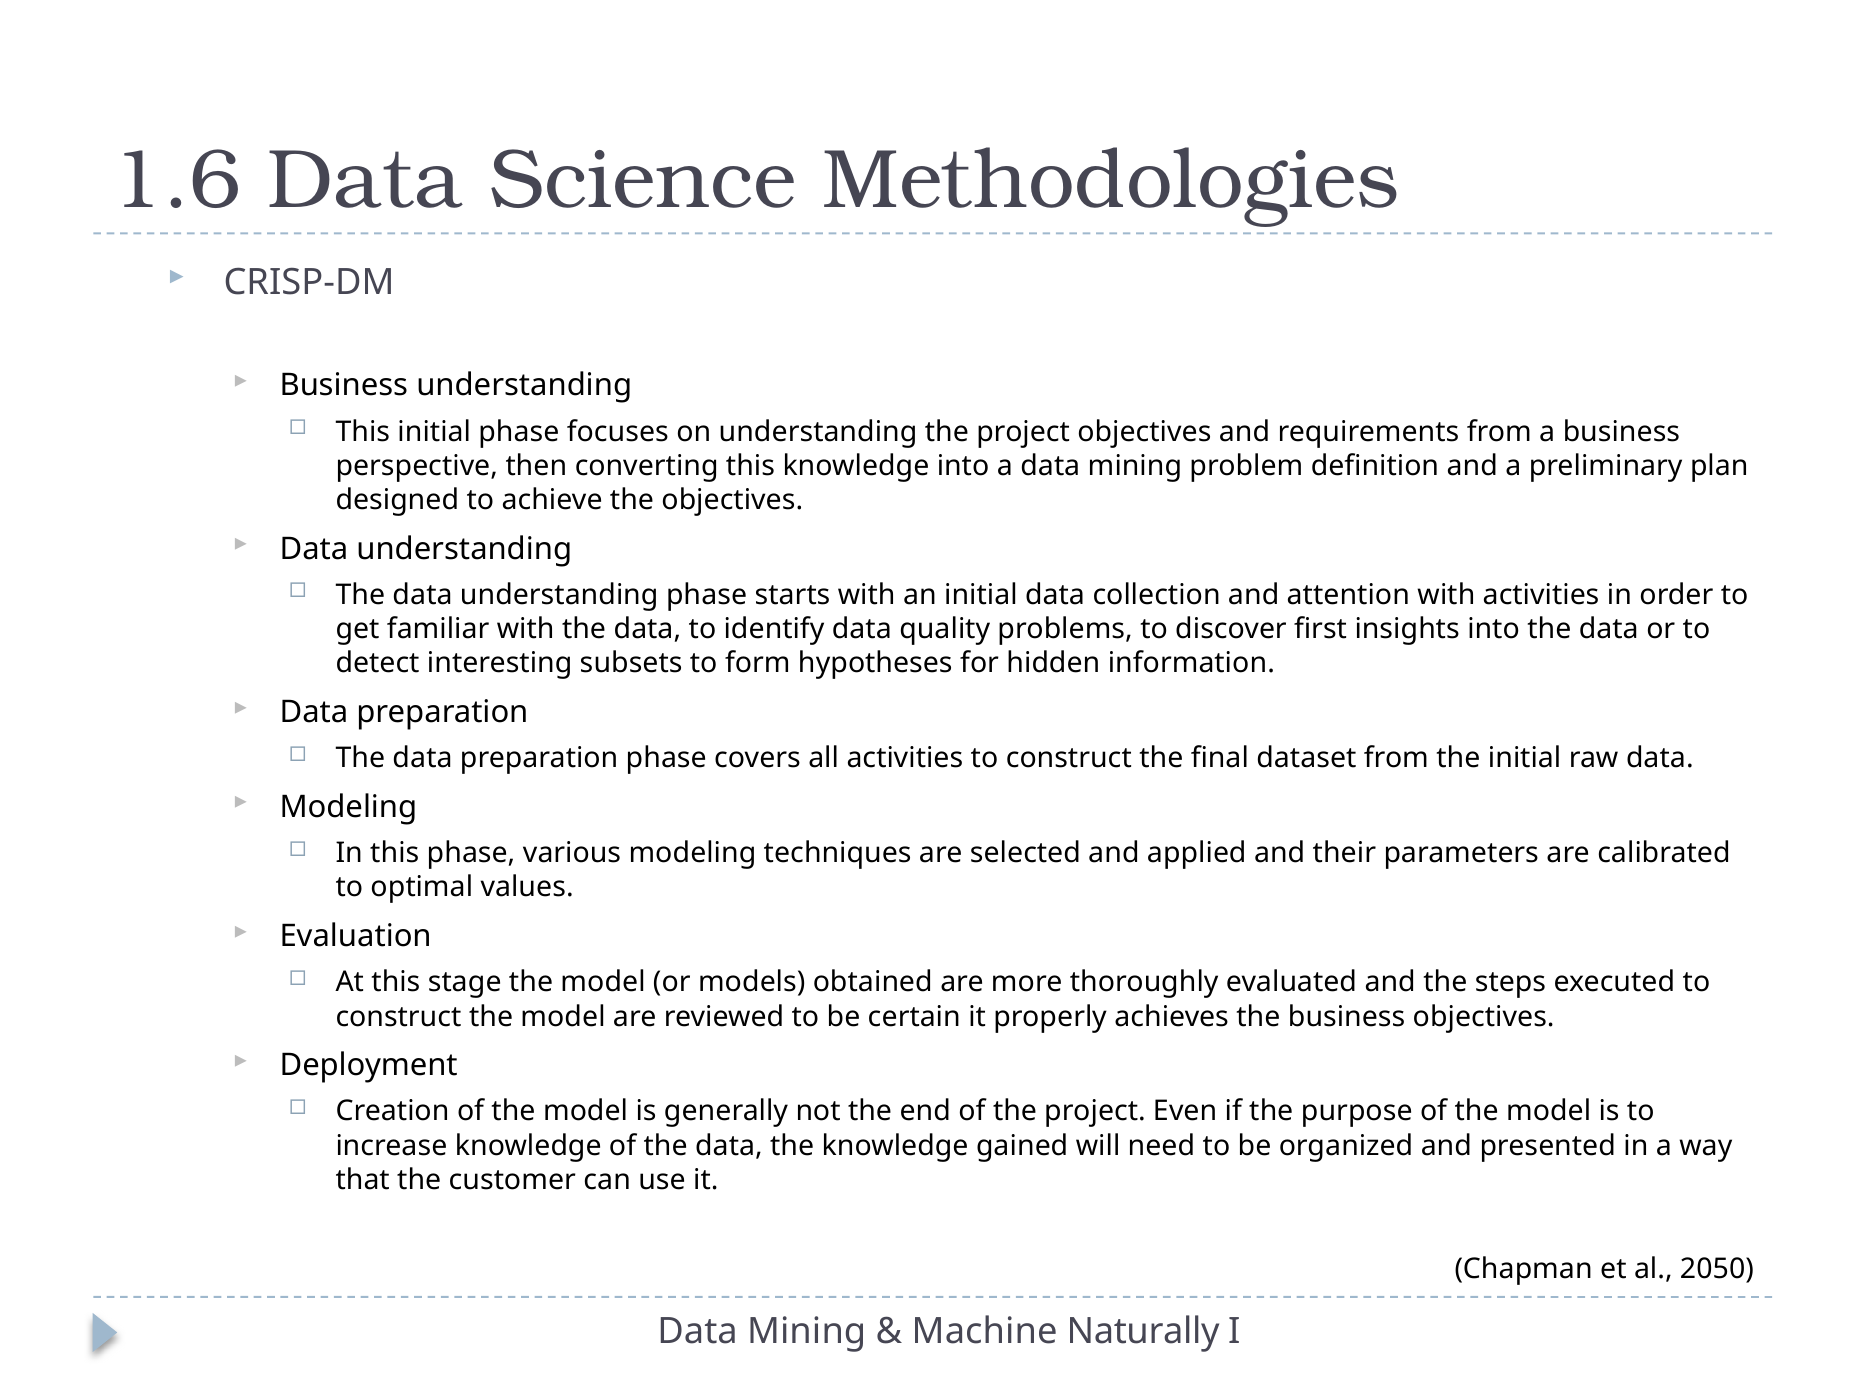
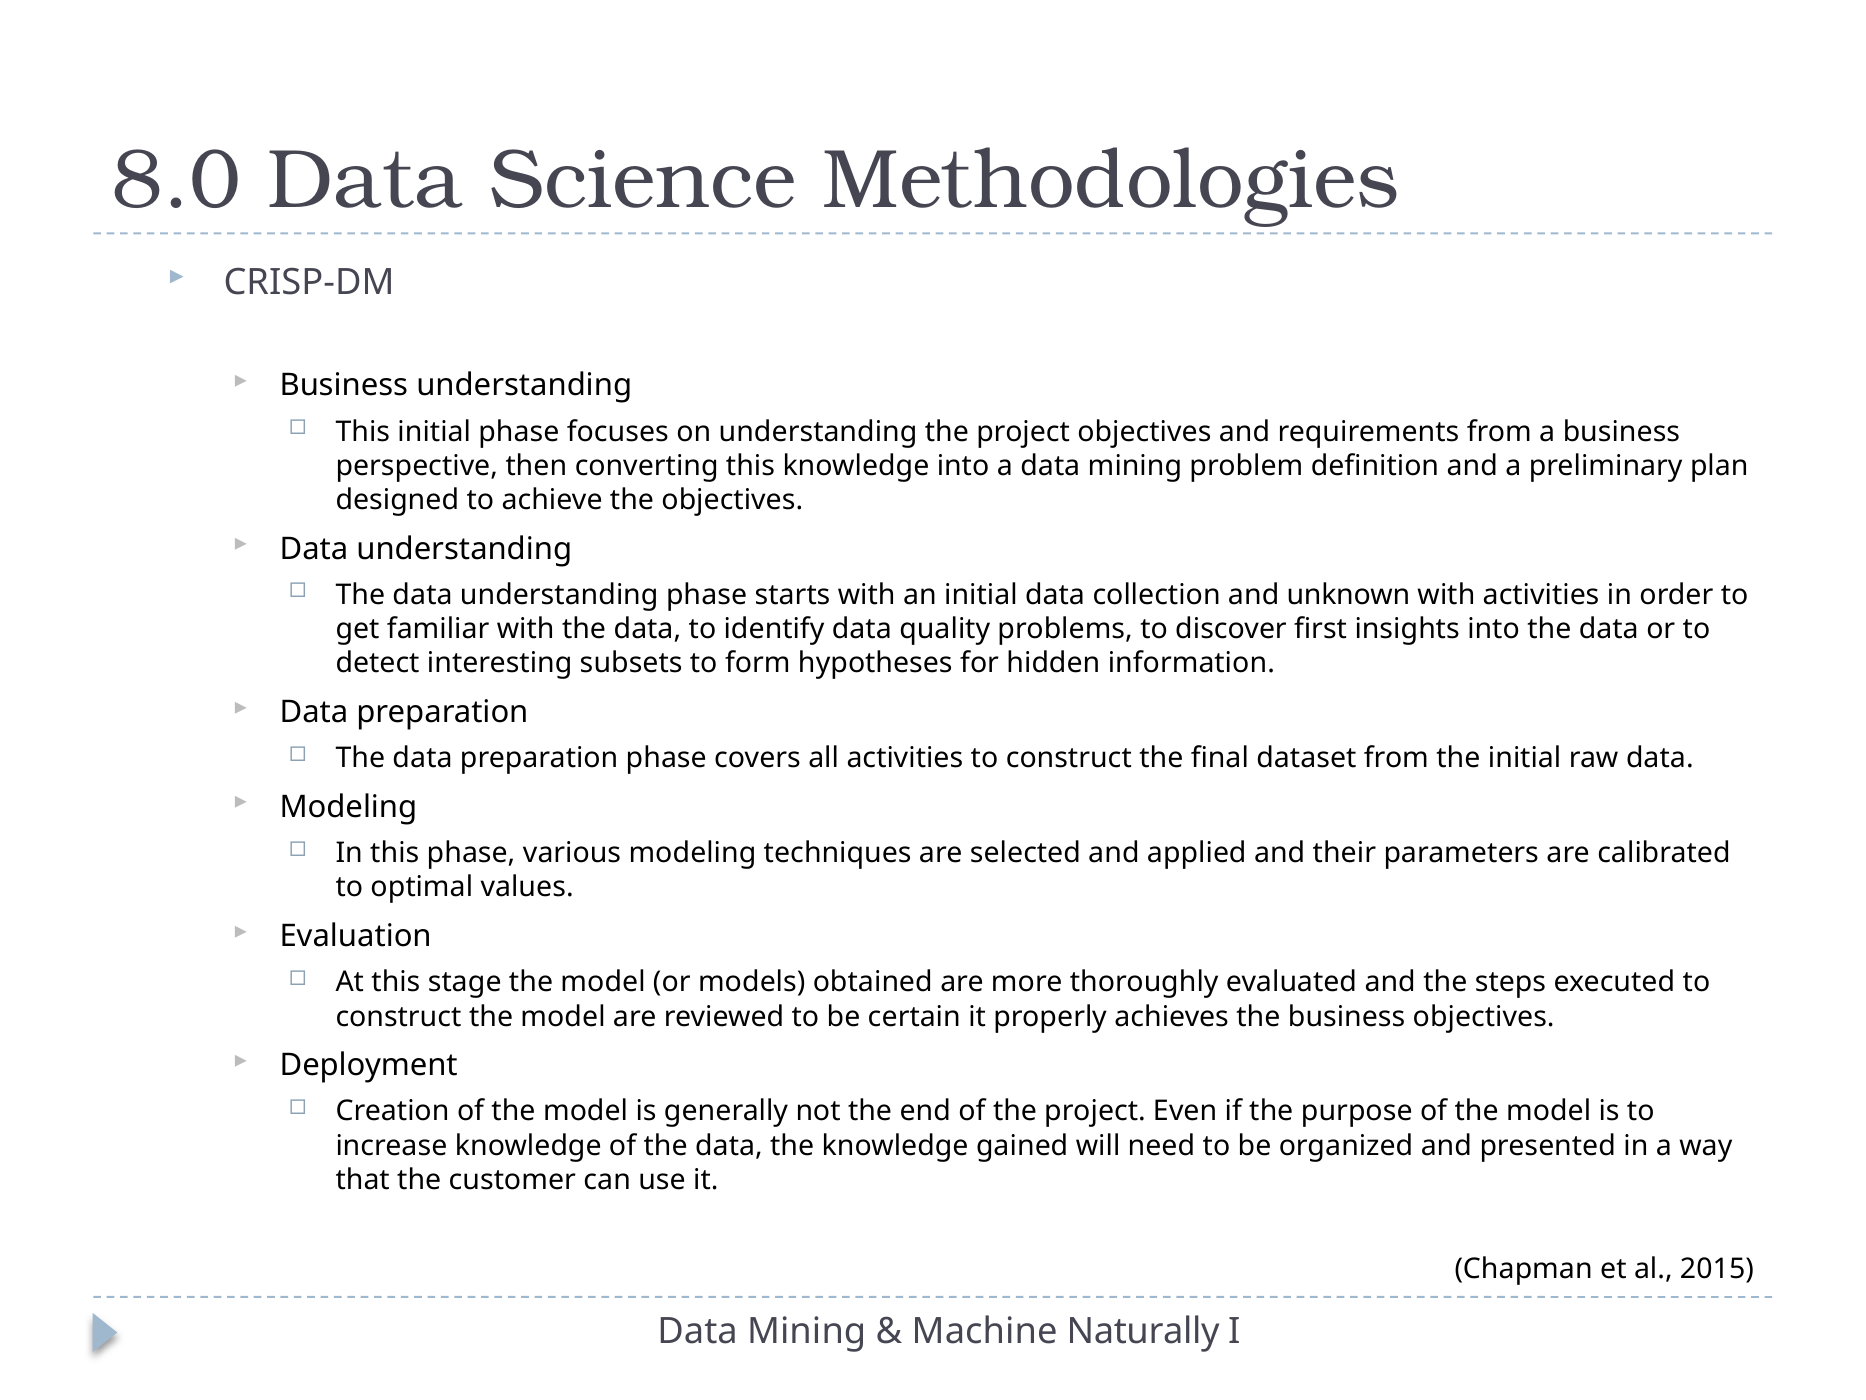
1.6: 1.6 -> 8.0 (176, 180)
attention: attention -> unknown (1348, 595)
2050: 2050 -> 2015 (1717, 1269)
